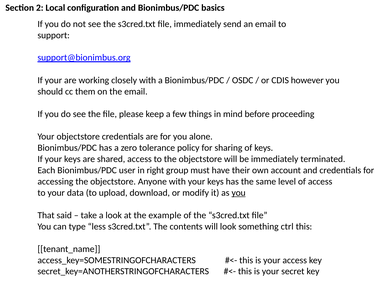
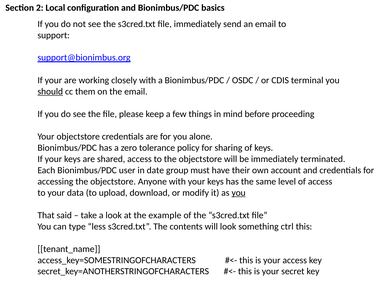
however: however -> terminal (307, 80)
should underline: none -> present (50, 92)
right: right -> date (155, 170)
